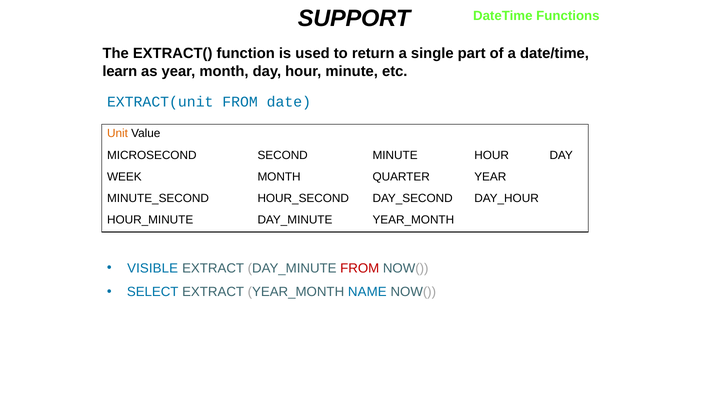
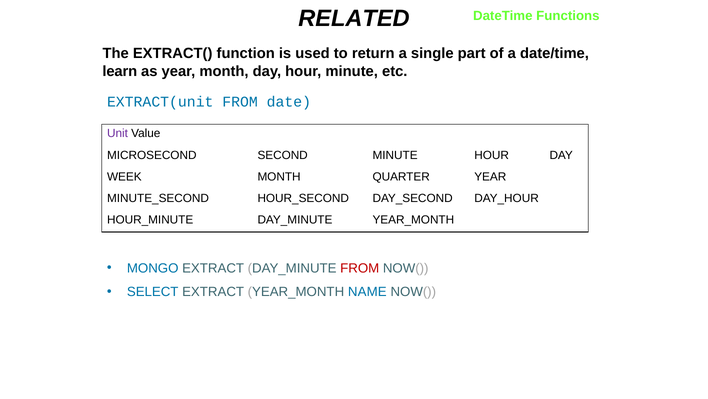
SUPPORT: SUPPORT -> RELATED (354, 18)
Unit colour: orange -> purple (118, 133)
VISIBLE: VISIBLE -> MONGO (153, 268)
